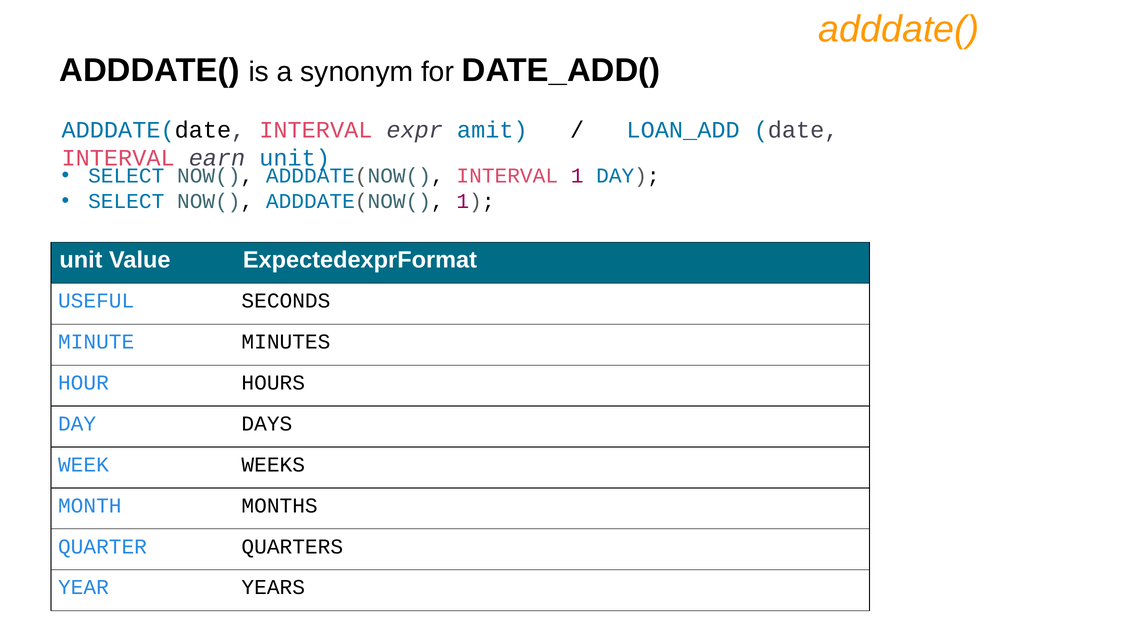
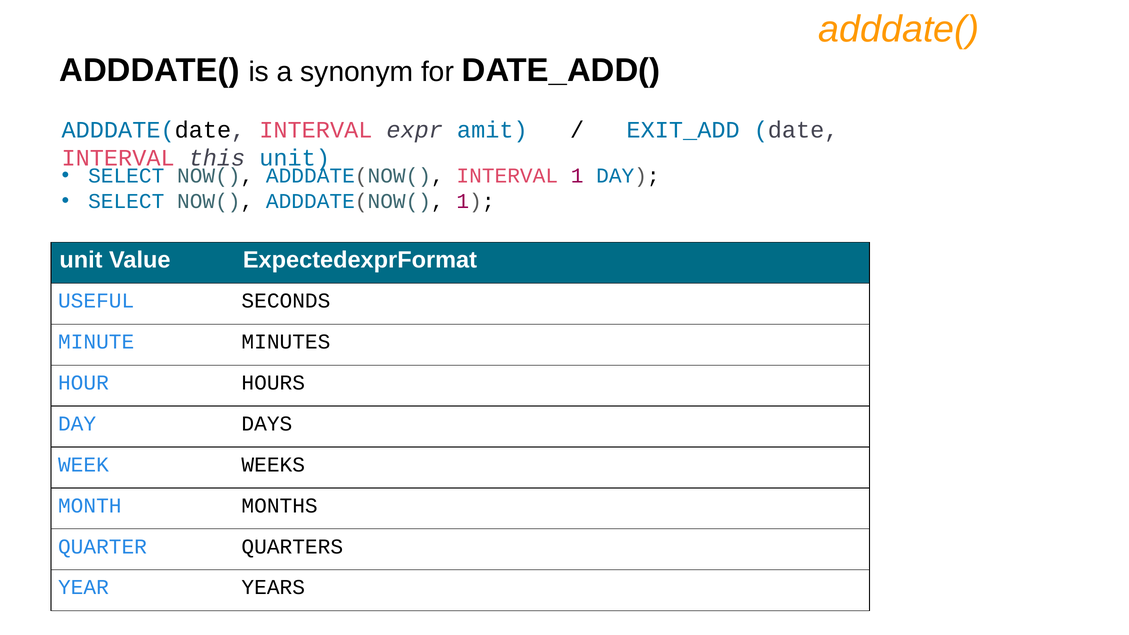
LOAN_ADD: LOAN_ADD -> EXIT_ADD (683, 130)
earn: earn -> this (217, 158)
